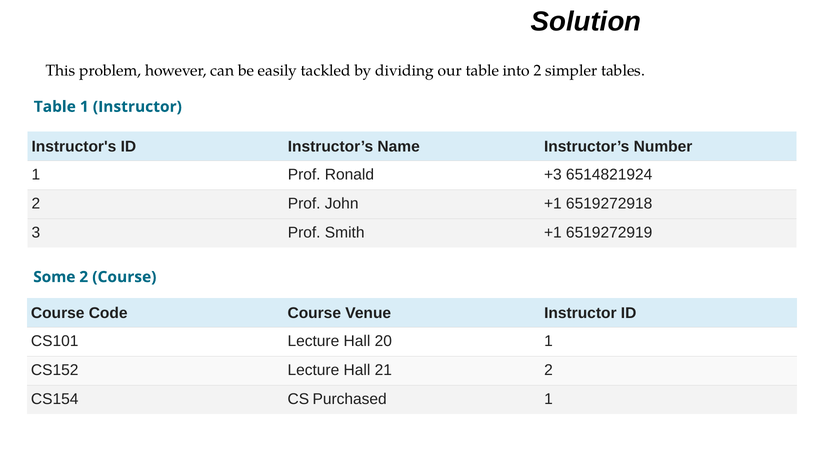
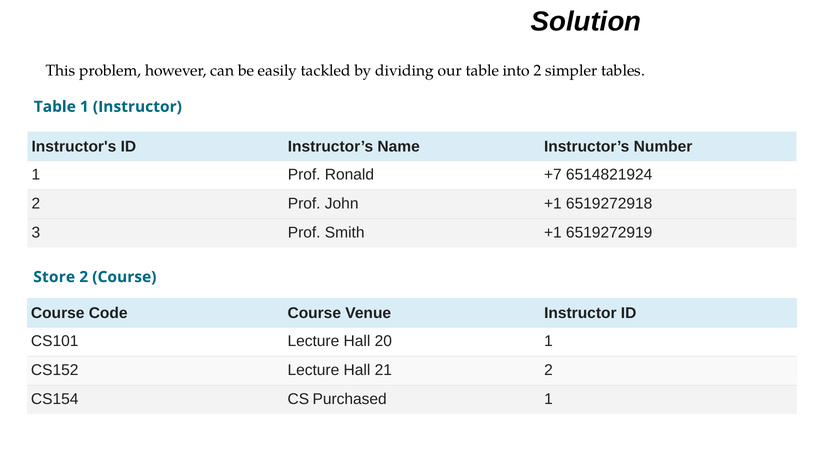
+3: +3 -> +7 (553, 175)
Some: Some -> Store (54, 277)
